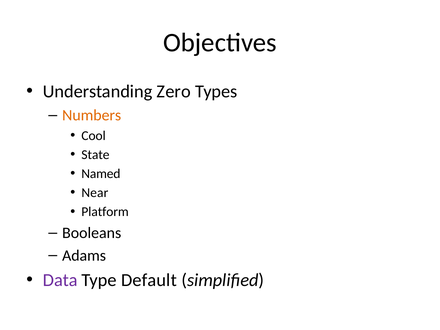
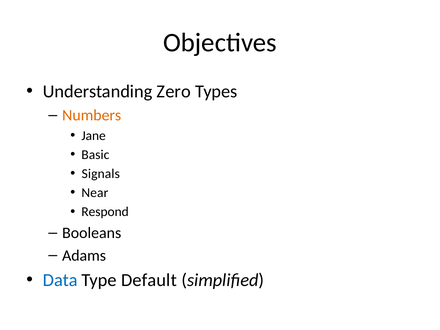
Cool: Cool -> Jane (94, 136)
State: State -> Basic (95, 155)
Named: Named -> Signals (101, 174)
Platform: Platform -> Respond (105, 212)
Data colour: purple -> blue (60, 280)
